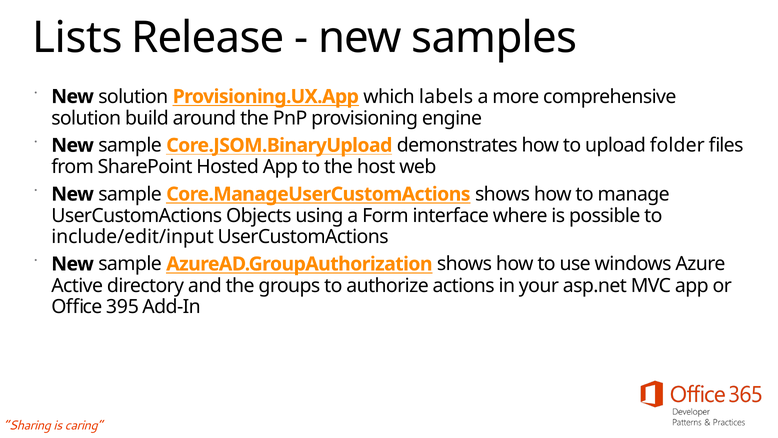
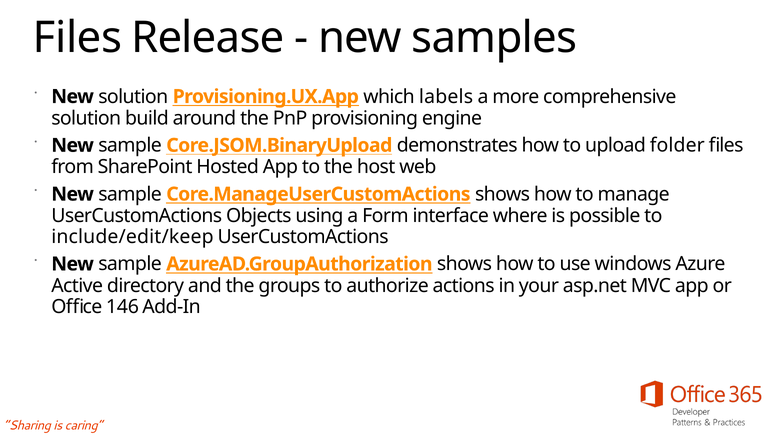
Lists: Lists -> Files (77, 38)
include/edit/input: include/edit/input -> include/edit/keep (132, 237)
395: 395 -> 146 (122, 306)
